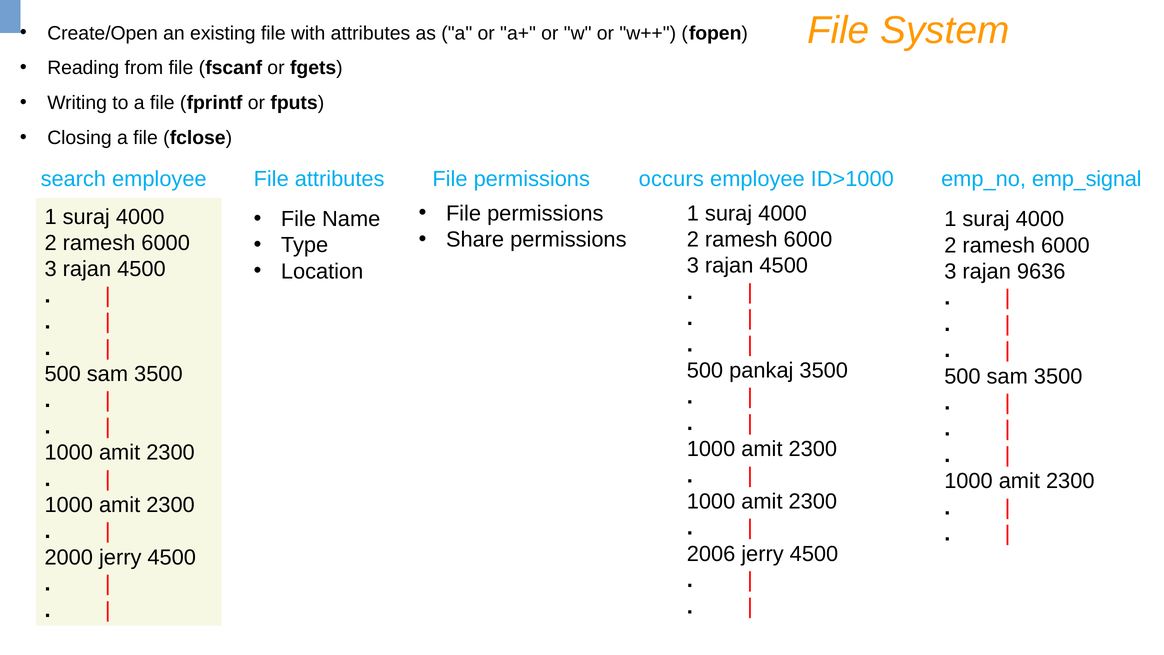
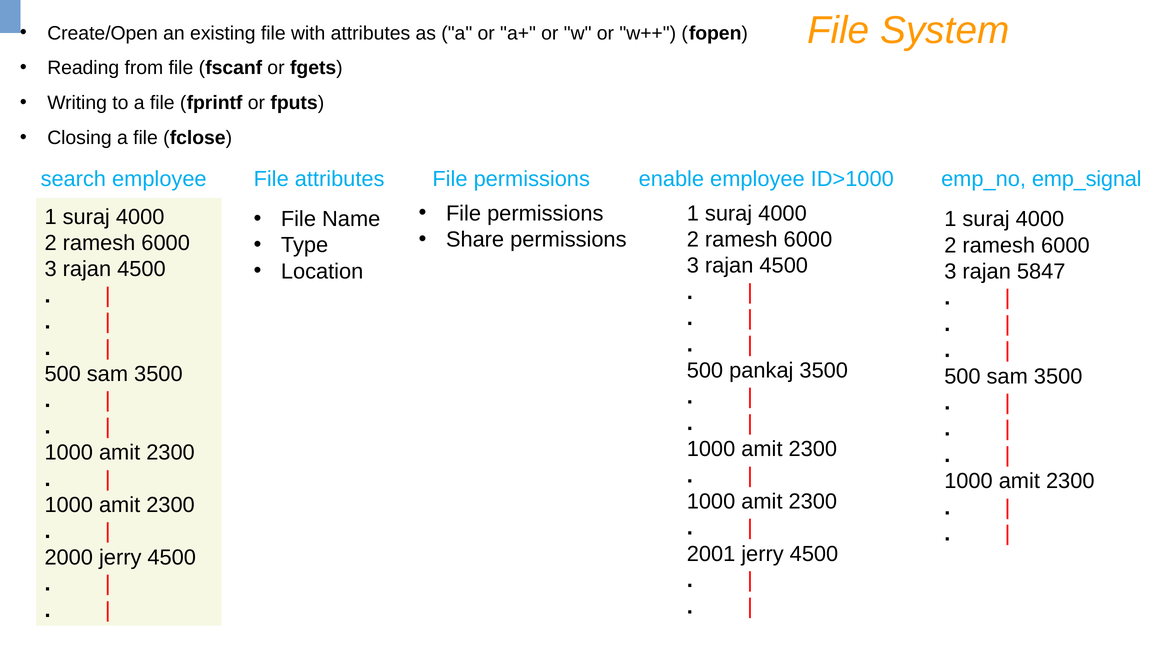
occurs: occurs -> enable (671, 179)
9636: 9636 -> 5847 (1041, 271)
2006: 2006 -> 2001 (711, 554)
